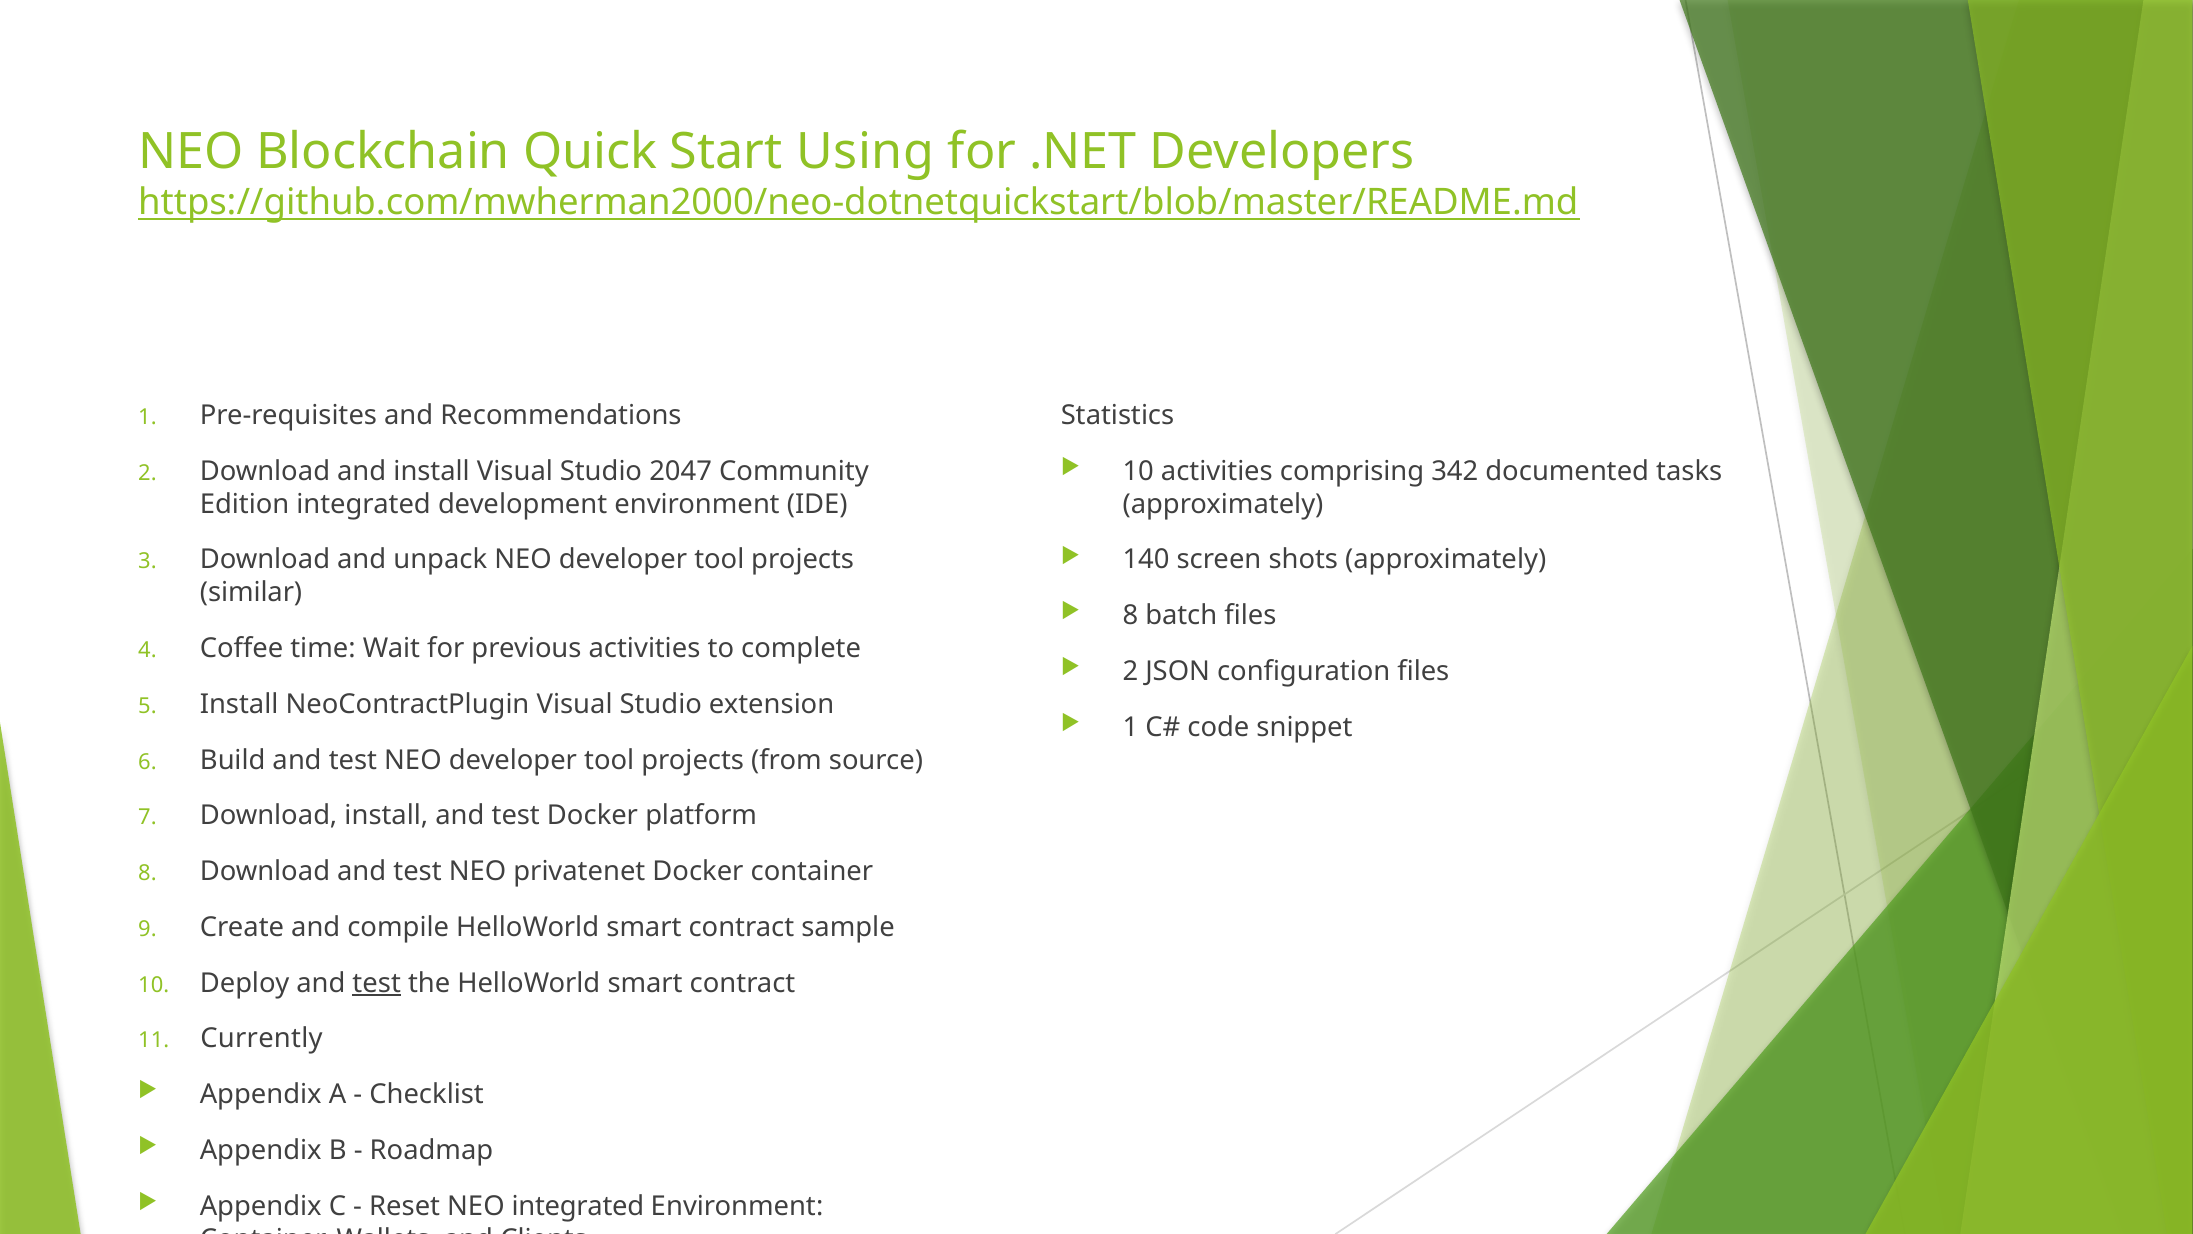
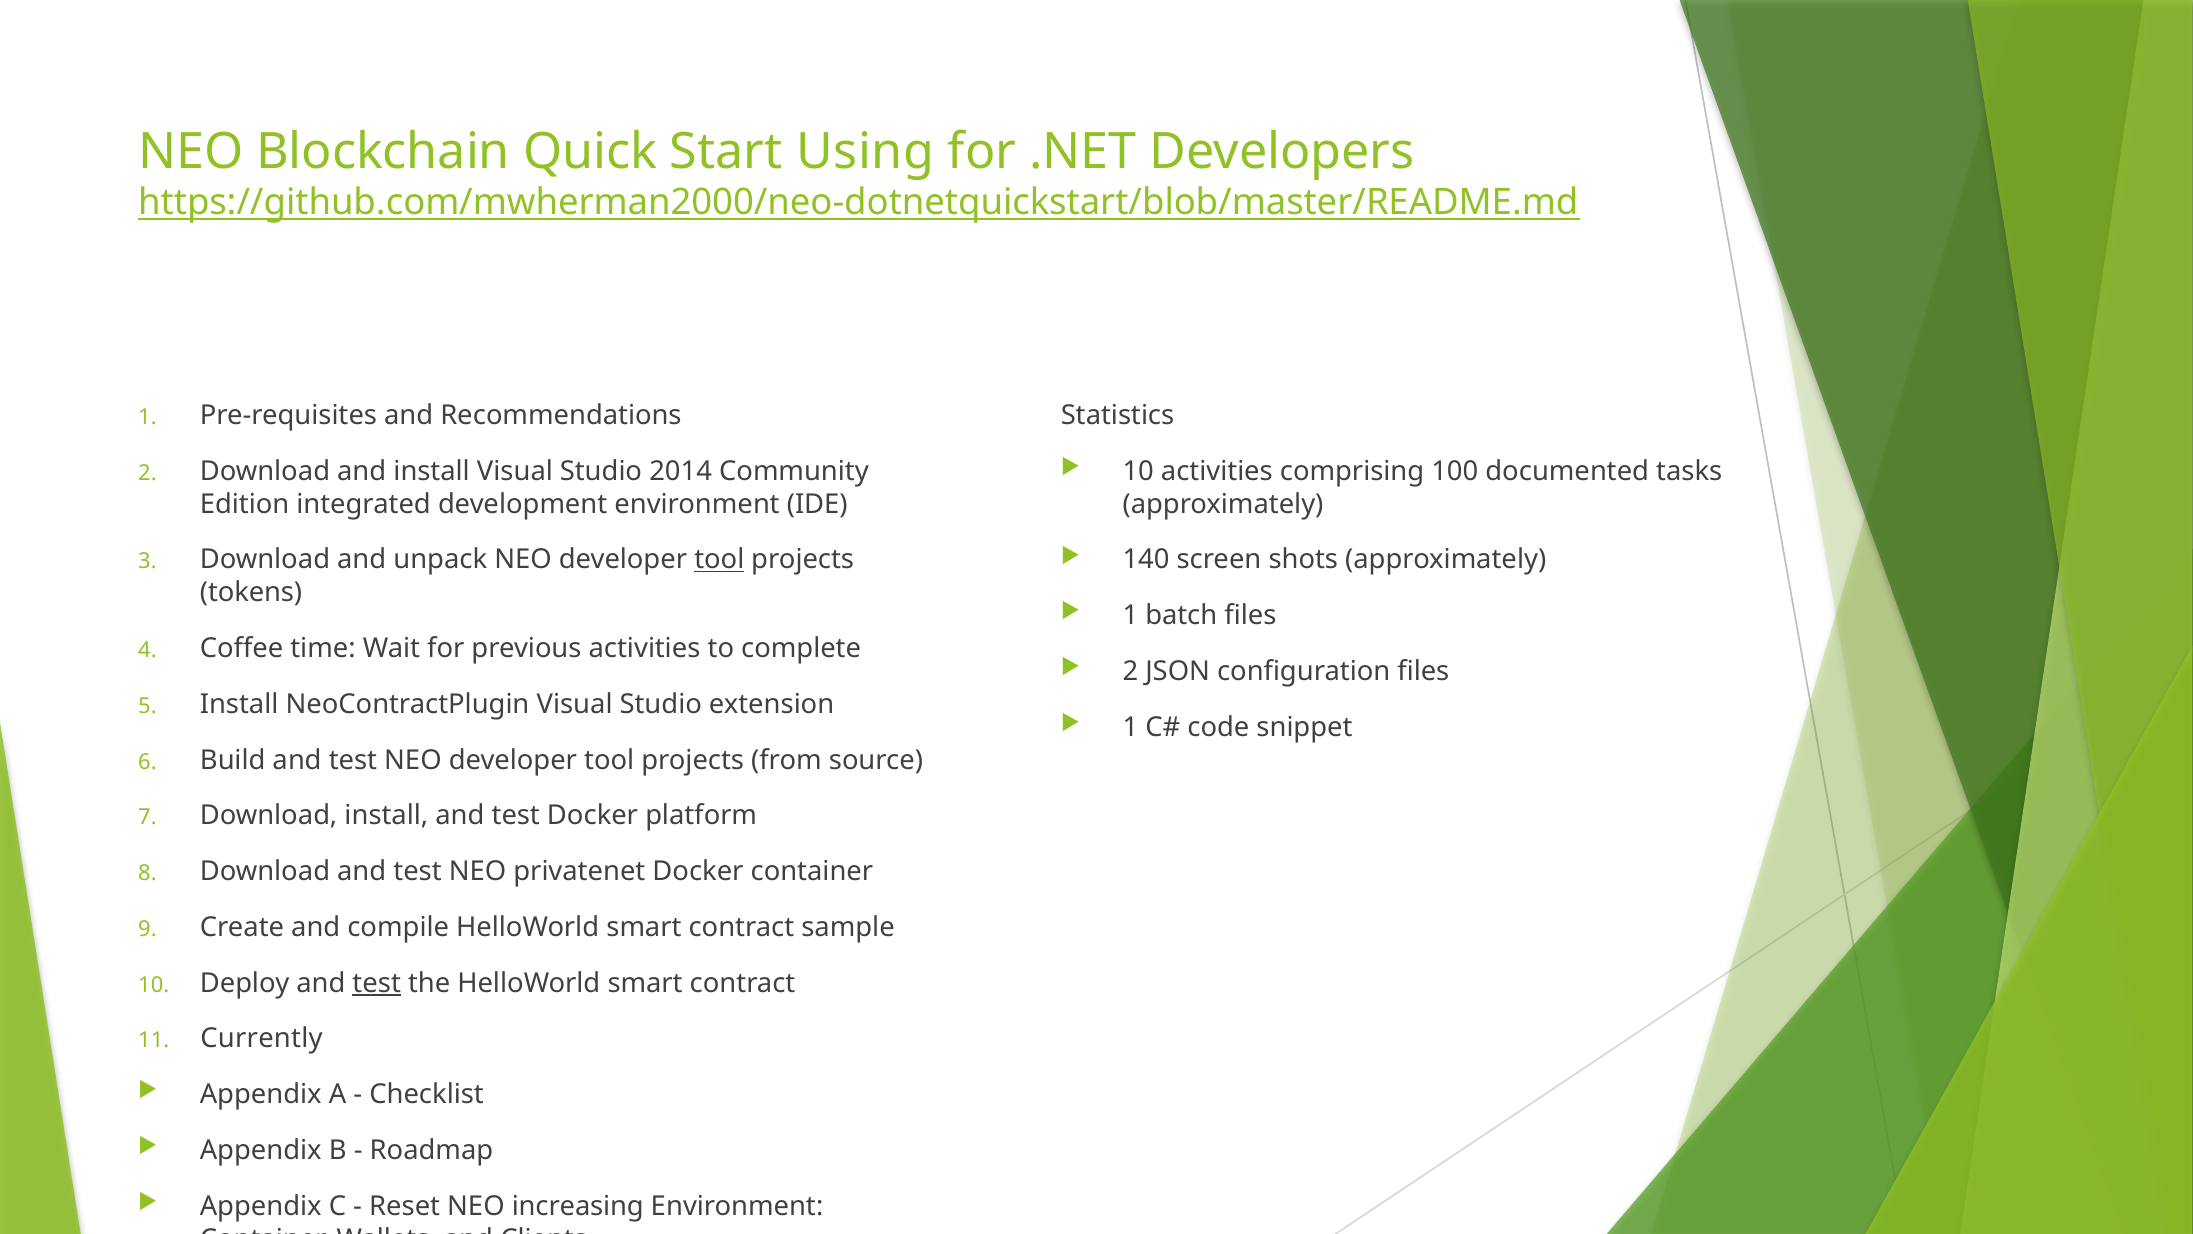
342: 342 -> 100 (1455, 471)
2047: 2047 -> 2014 (681, 471)
tool underline: none -> present (719, 560)
similar: similar -> tokens (251, 593)
8: 8 -> 1 (1130, 615)
NEO integrated: integrated -> increasing (578, 1206)
